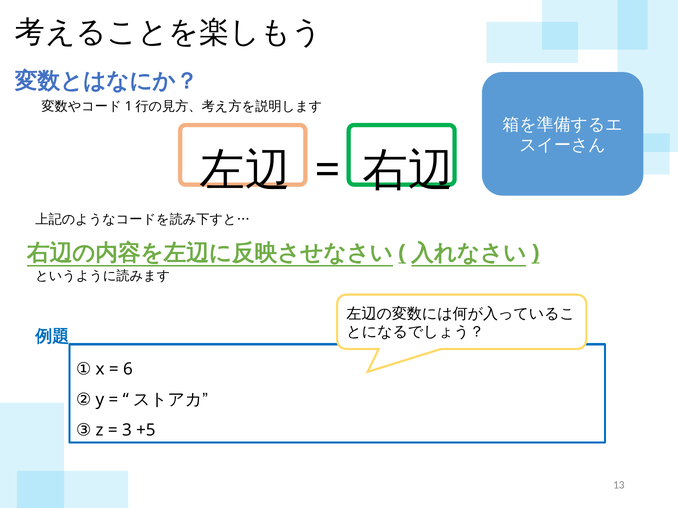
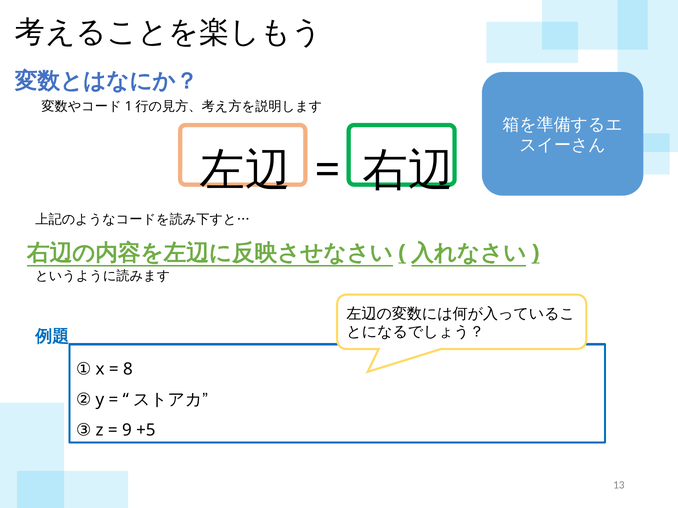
6: 6 -> 8 (128, 369)
3: 3 -> 9 (127, 431)
